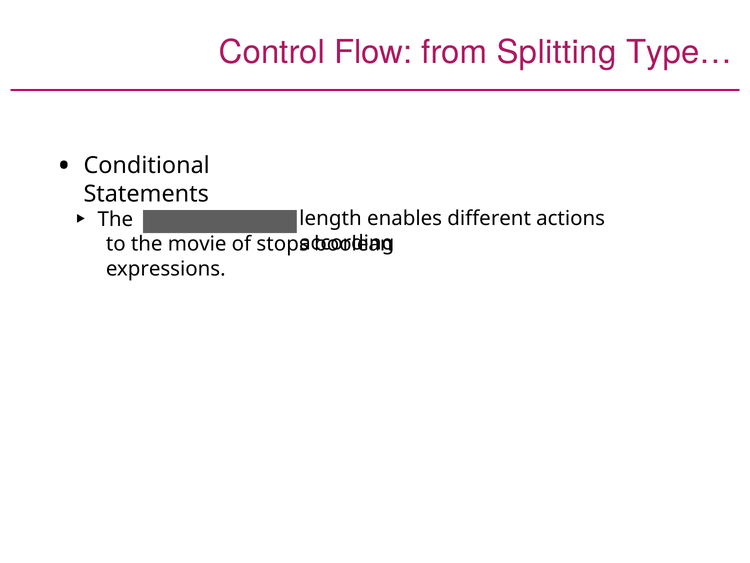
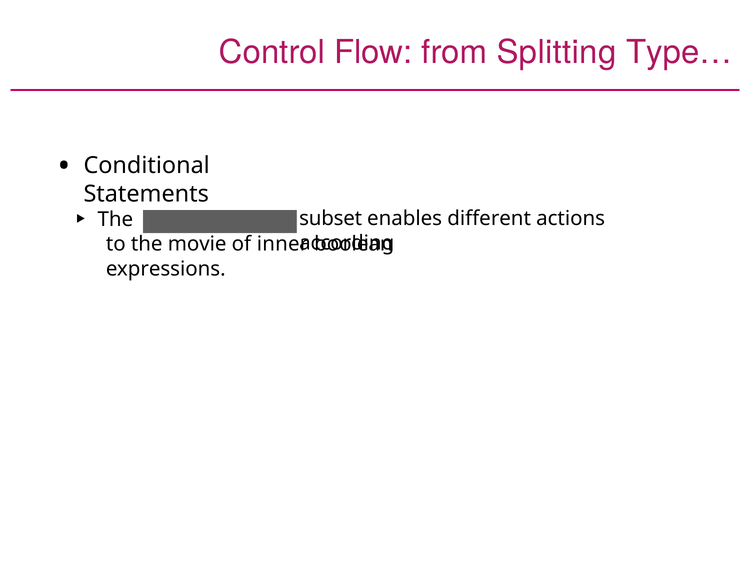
length: length -> subset (331, 218)
stops: stops -> inner (283, 244)
